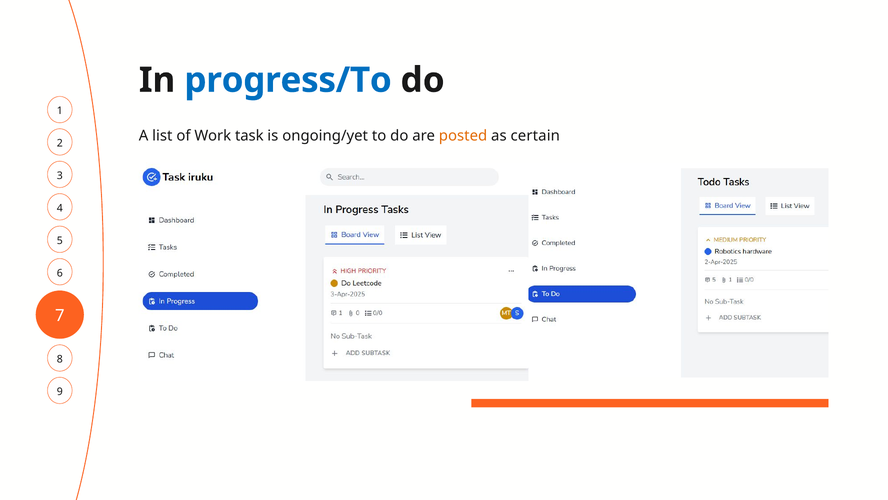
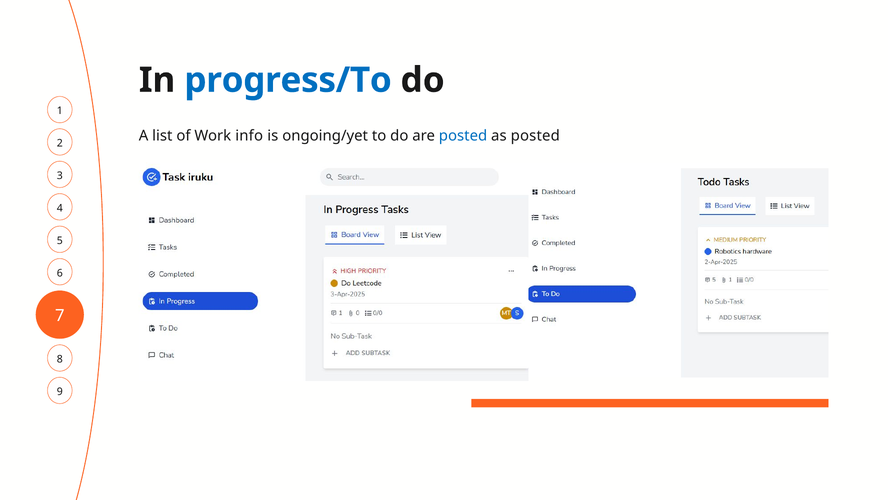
task: task -> info (249, 136)
posted colour: orange -> blue (463, 136)
as certain: certain -> posted (535, 136)
